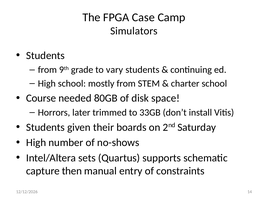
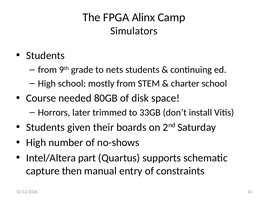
Case: Case -> Alinx (143, 17)
vary: vary -> nets (115, 70)
sets: sets -> part (87, 158)
